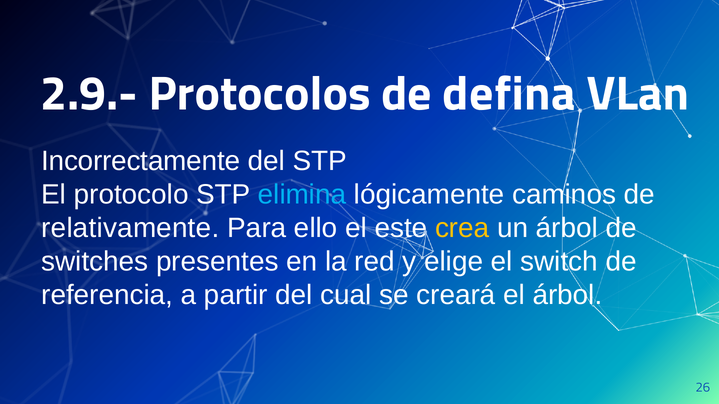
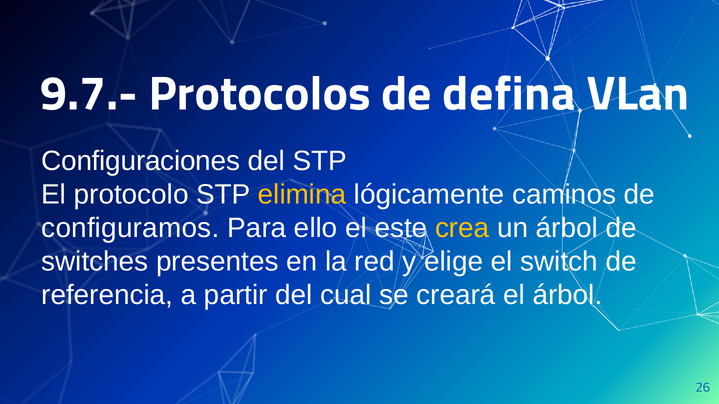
2.9.-: 2.9.- -> 9.7.- (89, 94)
Incorrectamente: Incorrectamente -> Configuraciones (141, 161)
elimina colour: light blue -> yellow (302, 195)
relativamente: relativamente -> configuramos (130, 228)
